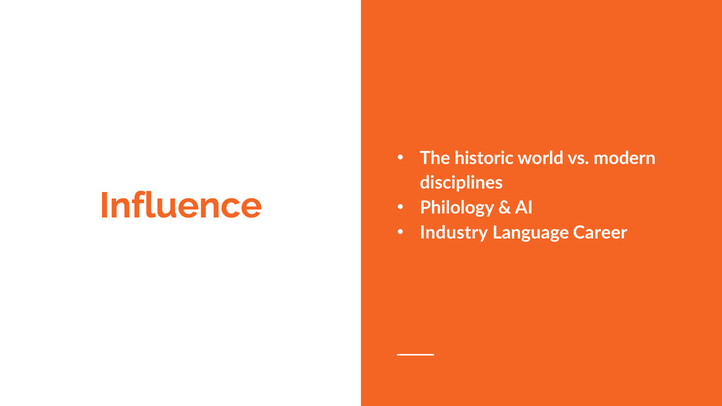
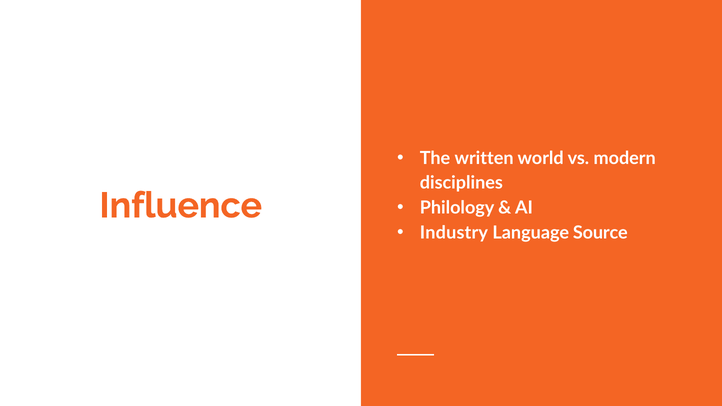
historic: historic -> written (484, 158)
Career: Career -> Source (600, 233)
